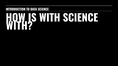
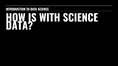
WITH: WITH -> DATA (19, 26)
